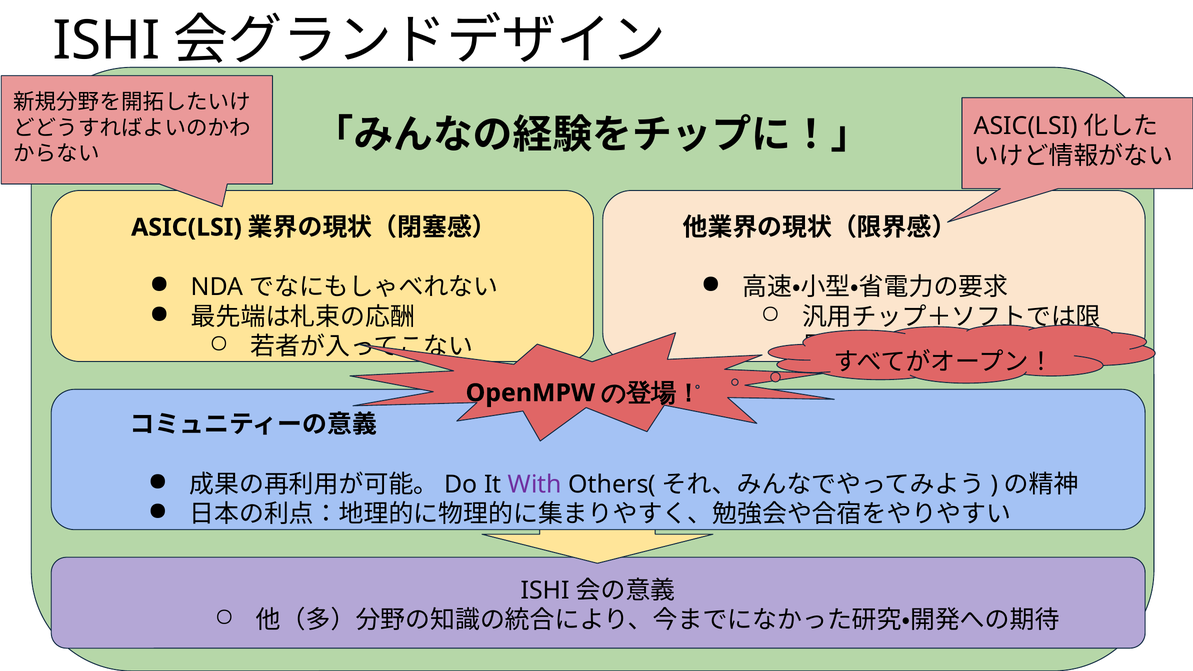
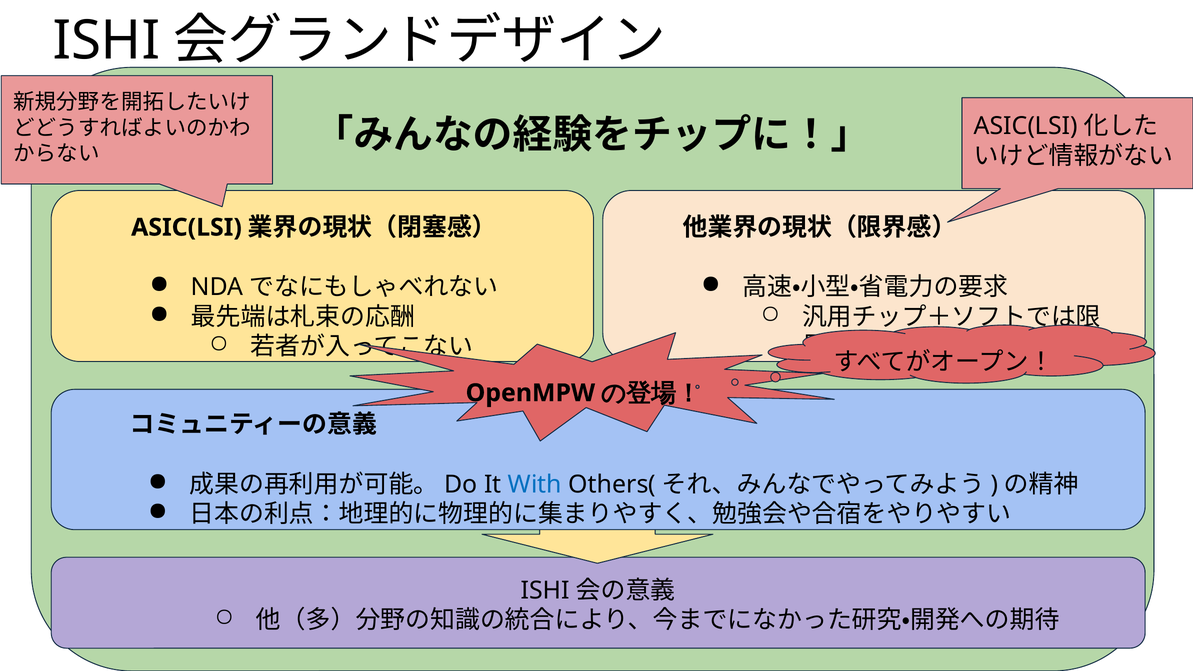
With colour: purple -> blue (535, 484)
